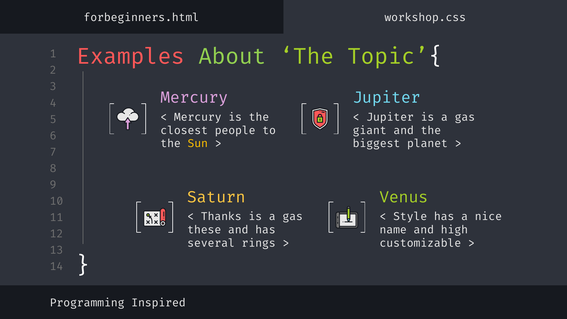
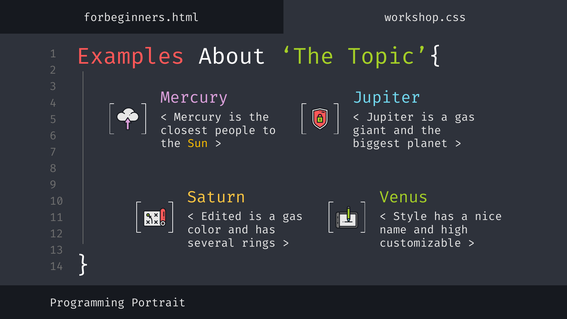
About colour: light green -> white (232, 57)
Thanks: Thanks -> Edited (221, 217)
these: these -> color (204, 230)
Inspired: Inspired -> Portrait (158, 303)
